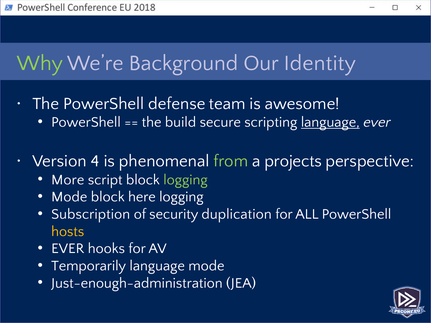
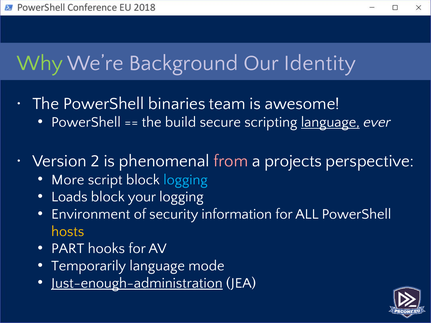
defense: defense -> binaries (177, 104)
4: 4 -> 2 (95, 161)
from colour: light green -> pink (231, 161)
logging colour: light green -> light blue (185, 180)
Mode: Mode -> Loads (69, 197)
here: here -> your (142, 197)
Subscription: Subscription -> Environment (91, 214)
duplication: duplication -> information (237, 214)
EVER: EVER -> PART (68, 249)
Just-enough-administration underline: none -> present (137, 283)
